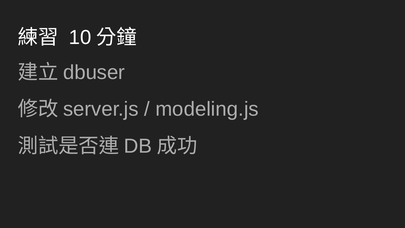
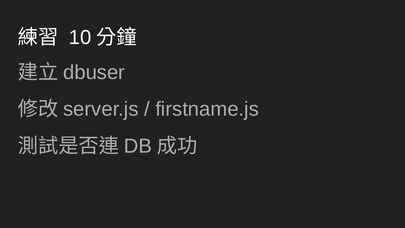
modeling.js: modeling.js -> firstname.js (207, 109)
